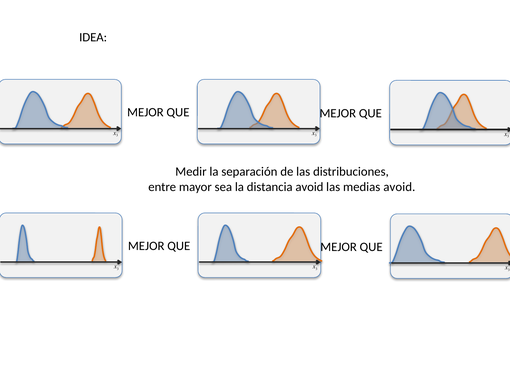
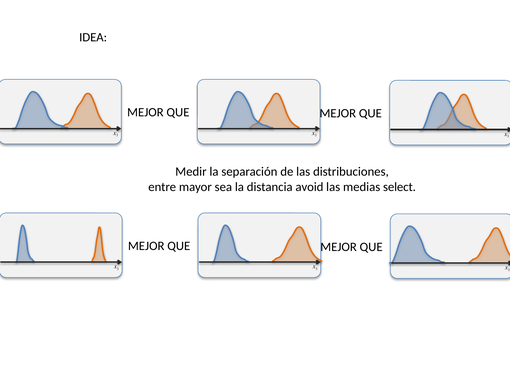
medias avoid: avoid -> select (399, 187)
